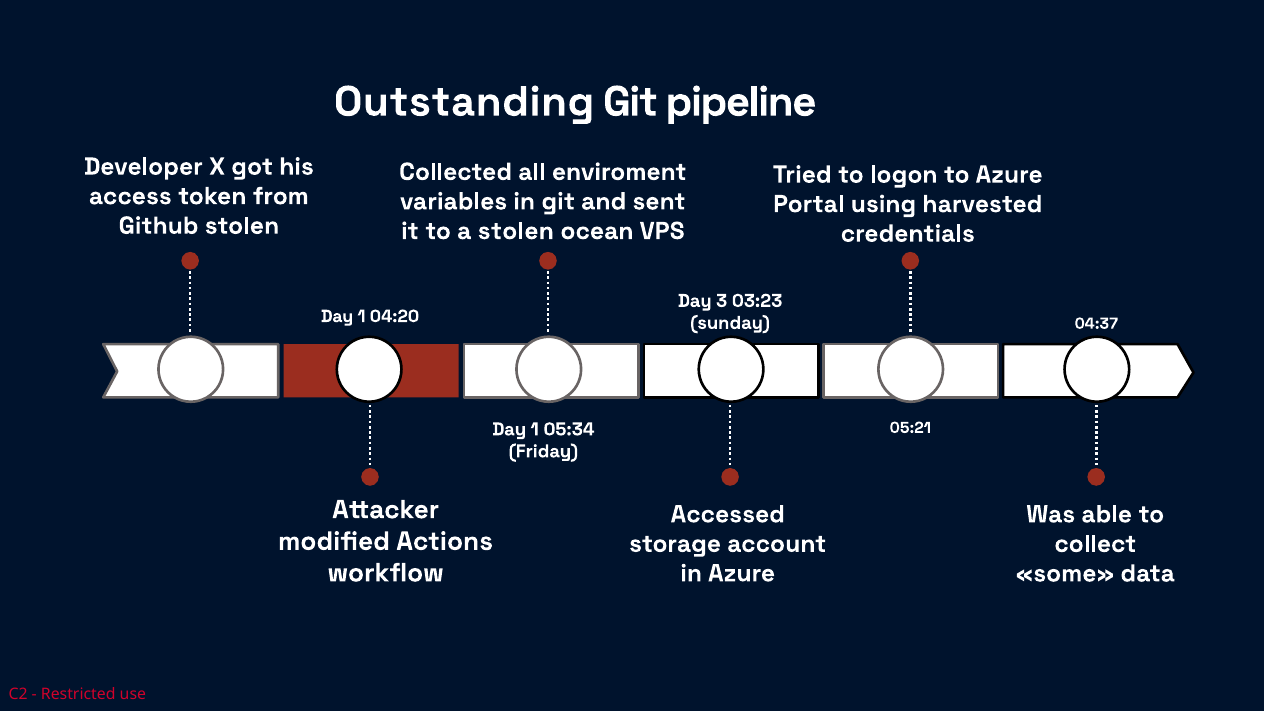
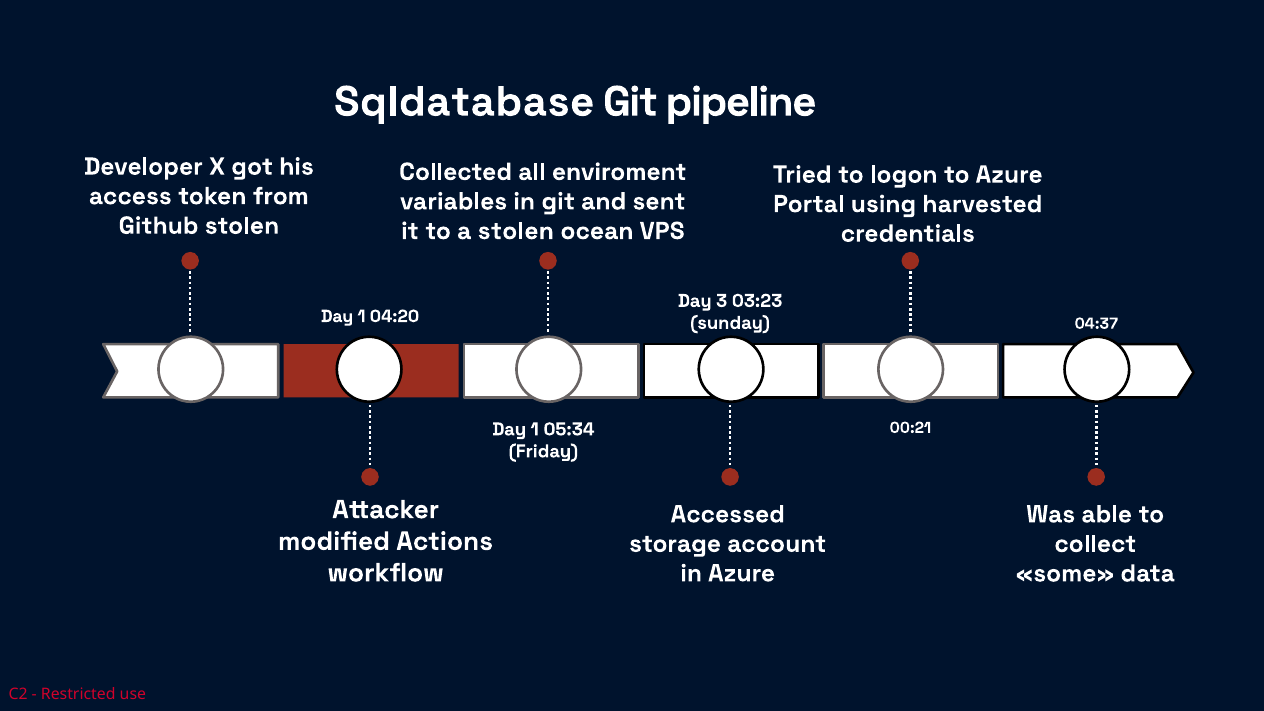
Outstanding: Outstanding -> Sqldatabase (464, 102)
05:21: 05:21 -> 00:21 (910, 428)
